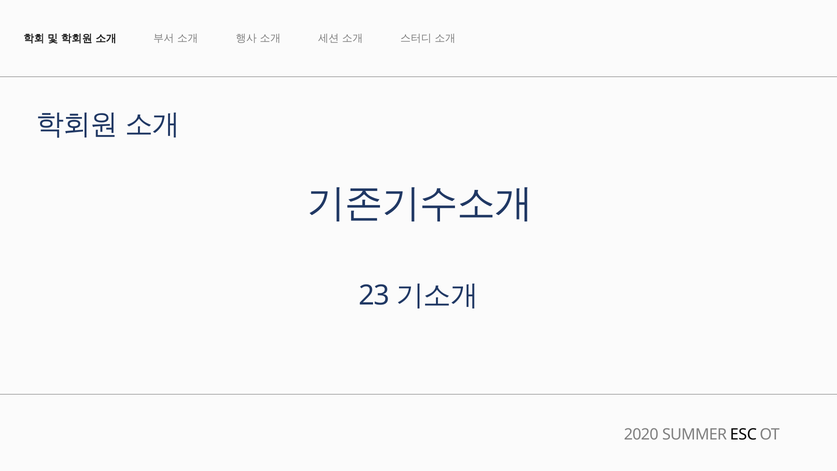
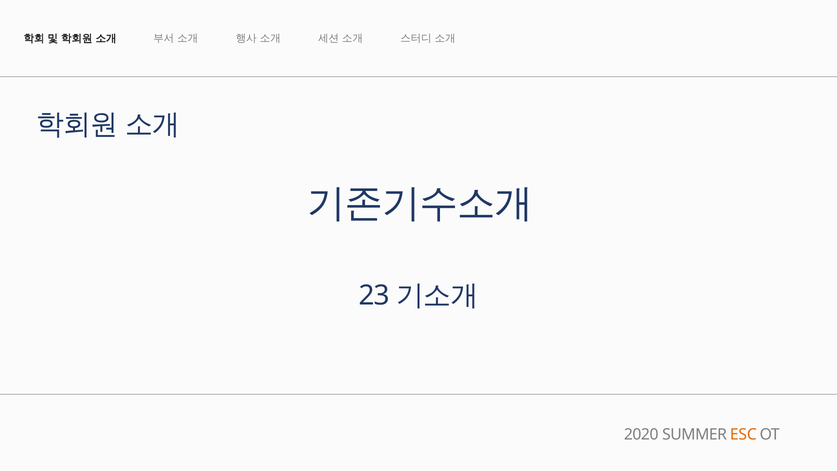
ESC colour: black -> orange (743, 434)
